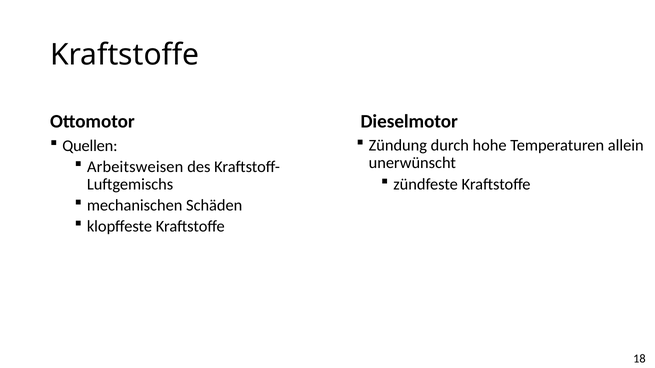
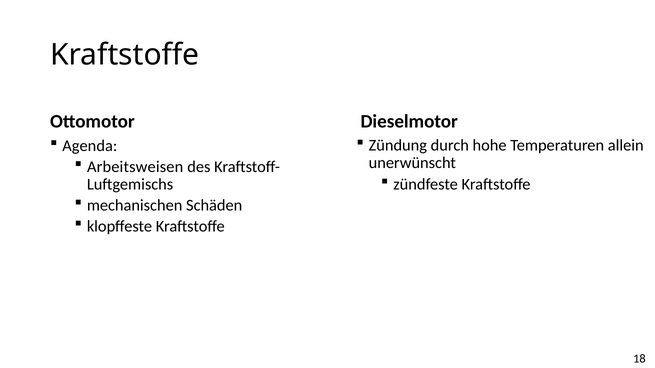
Quellen: Quellen -> Agenda (90, 146)
